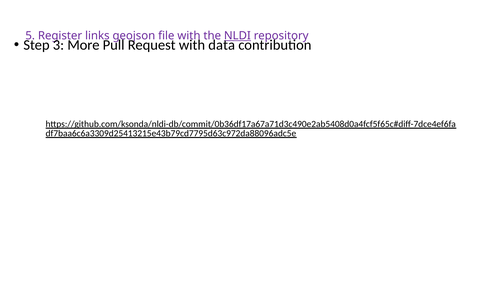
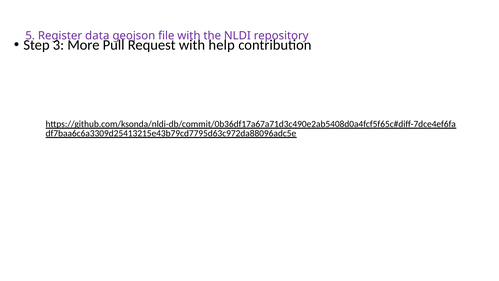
links: links -> data (97, 36)
NLDI underline: present -> none (237, 36)
data: data -> help (222, 45)
